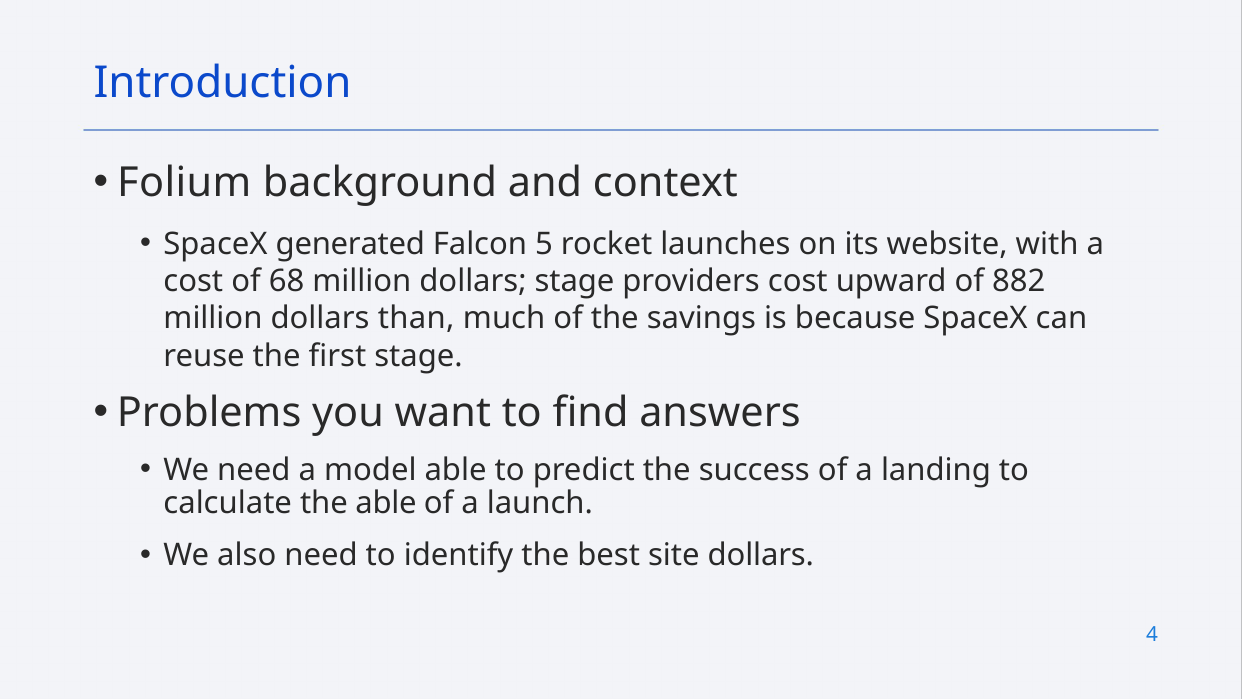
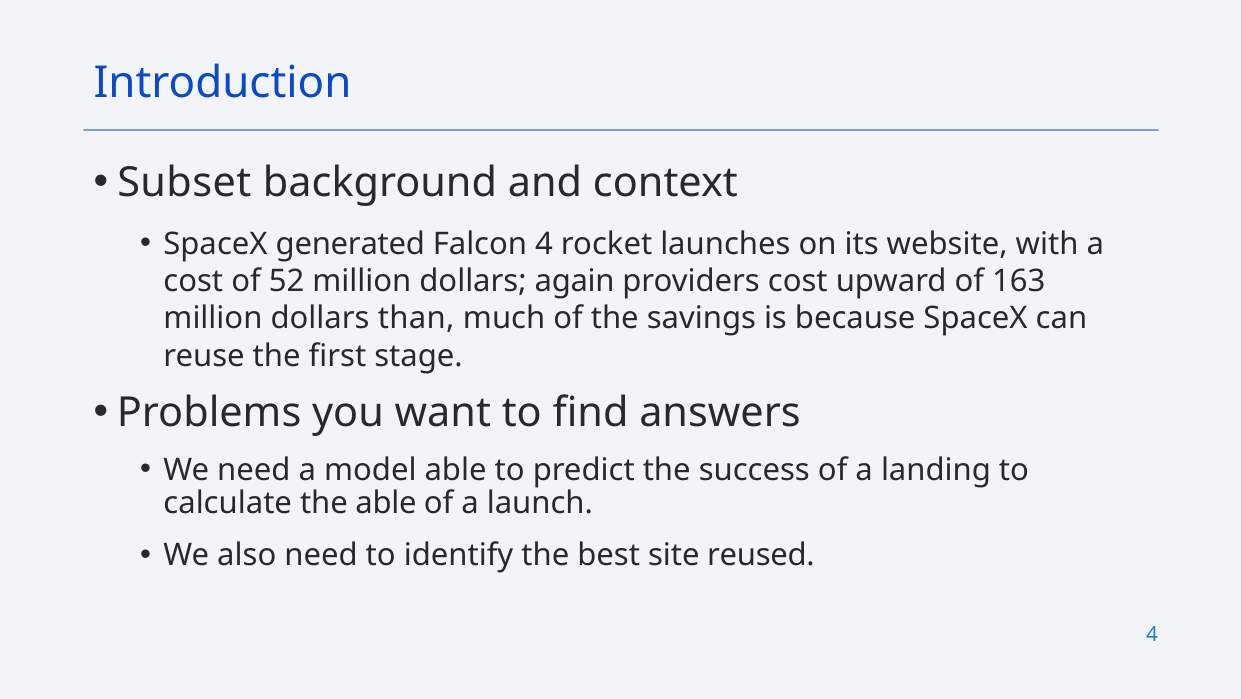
Folium: Folium -> Subset (184, 182)
Falcon 5: 5 -> 4 (544, 244)
68: 68 -> 52 (287, 281)
dollars stage: stage -> again (575, 281)
882: 882 -> 163 (1019, 281)
site dollars: dollars -> reused (761, 555)
